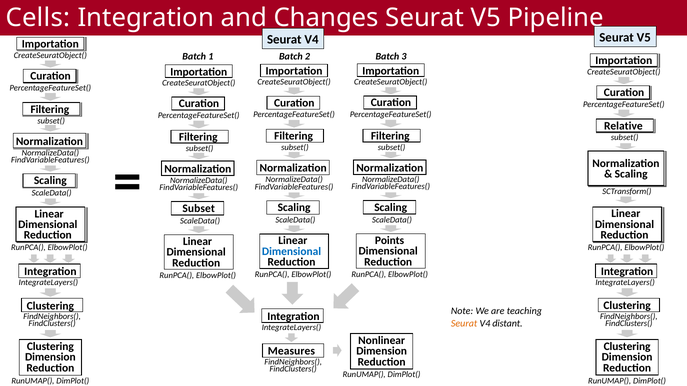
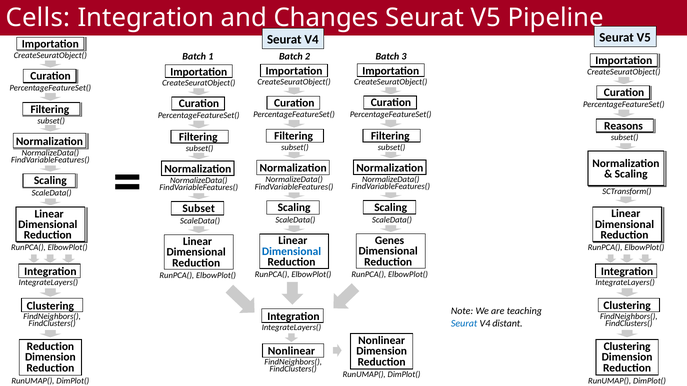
Relative: Relative -> Reasons (623, 126)
Points: Points -> Genes (390, 241)
Seurat colour: orange -> blue (464, 324)
Clustering: Clustering -> Reduction (50, 347)
Measures: Measures -> Nonlinear (291, 352)
